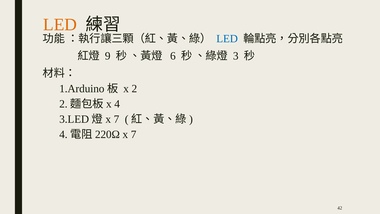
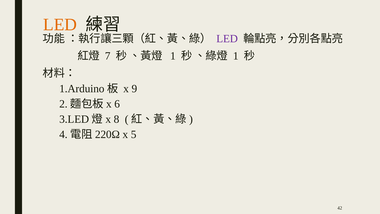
LED colour: blue -> purple (227, 39)
9: 9 -> 7 (108, 56)
6: 6 -> 1 (173, 56)
3: 3 -> 1 (236, 56)
x 2: 2 -> 9 (134, 89)
x 4: 4 -> 6 (117, 104)
7: 7 -> 8 (116, 119)
7: 7 -> 5 (134, 134)
